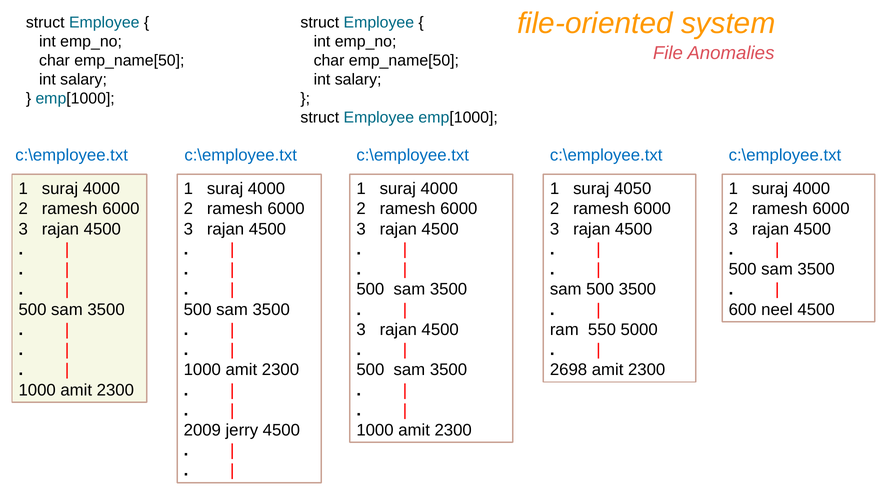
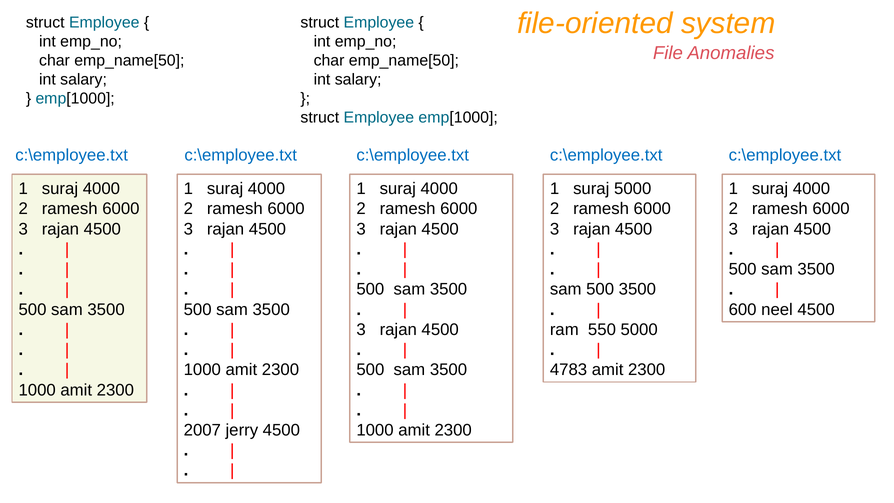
suraj 4050: 4050 -> 5000 (633, 189)
2698: 2698 -> 4783 (569, 370)
2009: 2009 -> 2007 (202, 430)
